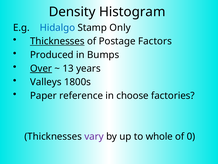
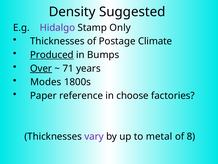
Histogram: Histogram -> Suggested (132, 12)
Hidalgo colour: blue -> purple (57, 28)
Thicknesses underline: present -> none (57, 41)
Factors: Factors -> Climate (155, 41)
Produced underline: none -> present (52, 55)
13: 13 -> 71 (68, 68)
Valleys: Valleys -> Modes (46, 82)
whole: whole -> metal (159, 136)
0: 0 -> 8 (191, 136)
